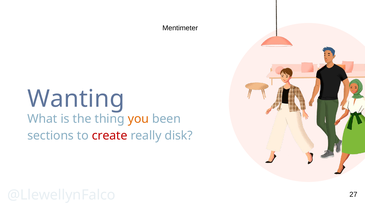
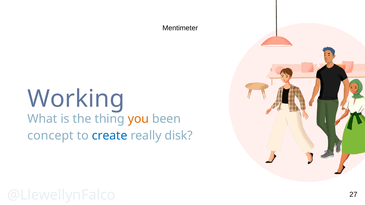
Wanting: Wanting -> Working (76, 99)
sections: sections -> concept (51, 136)
create colour: red -> blue (110, 136)
